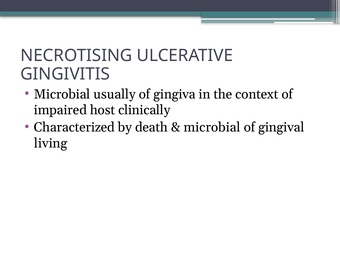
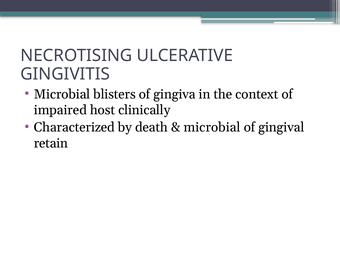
usually: usually -> blisters (115, 94)
living: living -> retain (51, 143)
